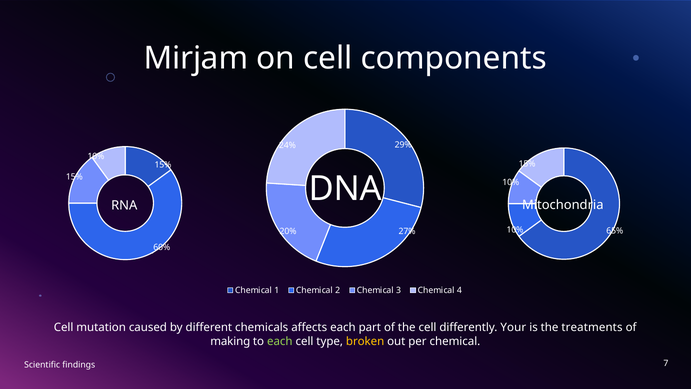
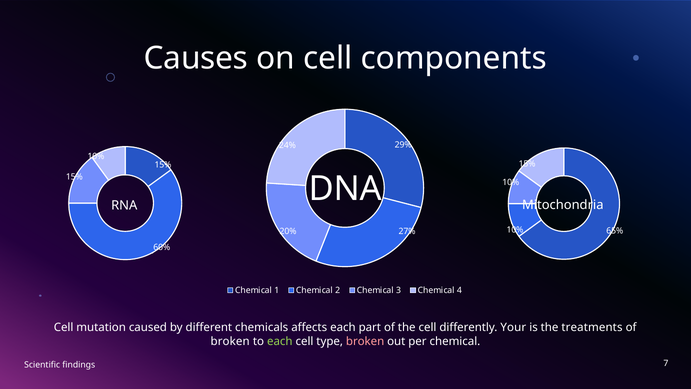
Mirjam: Mirjam -> Causes (196, 58)
making: making -> broken (230, 341)
broken colour: yellow -> pink (365, 341)
